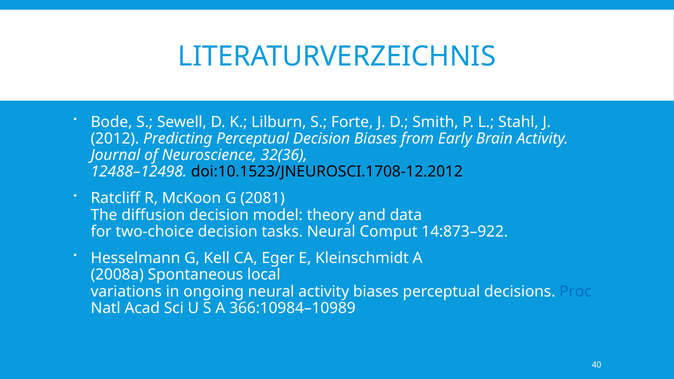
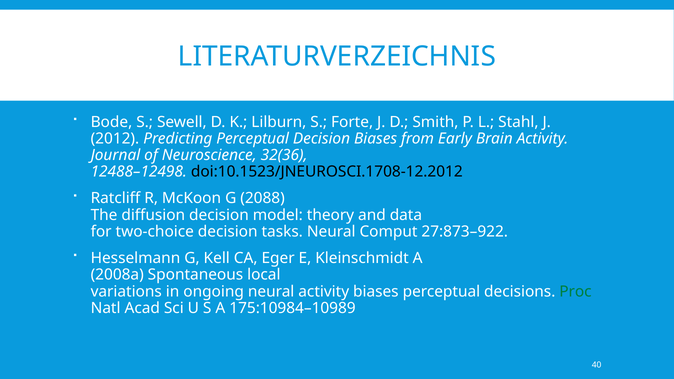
2081: 2081 -> 2088 (263, 198)
14:873–922: 14:873–922 -> 27:873–922 (465, 232)
Proc colour: blue -> green (575, 292)
366:10984–10989: 366:10984–10989 -> 175:10984–10989 (293, 308)
